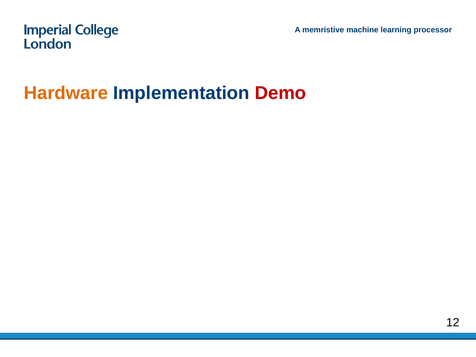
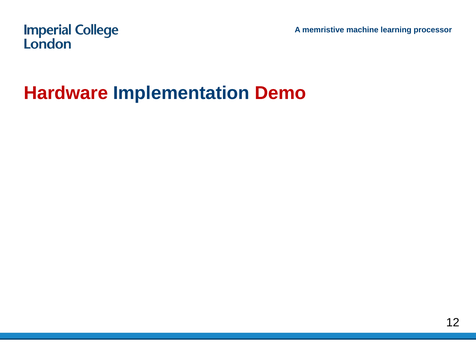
Hardware colour: orange -> red (66, 93)
